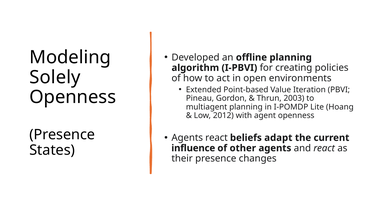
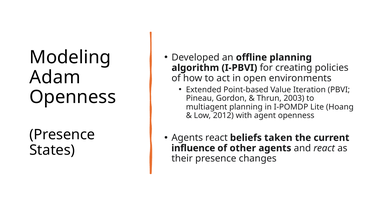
Solely: Solely -> Adam (55, 77)
adapt: adapt -> taken (278, 138)
